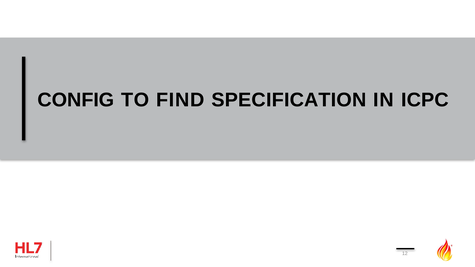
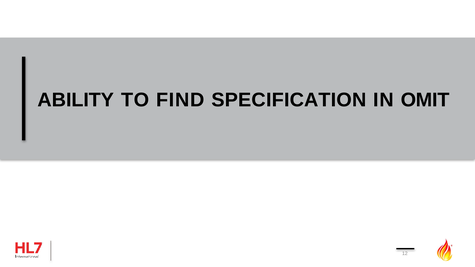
CONFIG: CONFIG -> ABILITY (76, 100)
ICPC: ICPC -> OMIT (425, 100)
